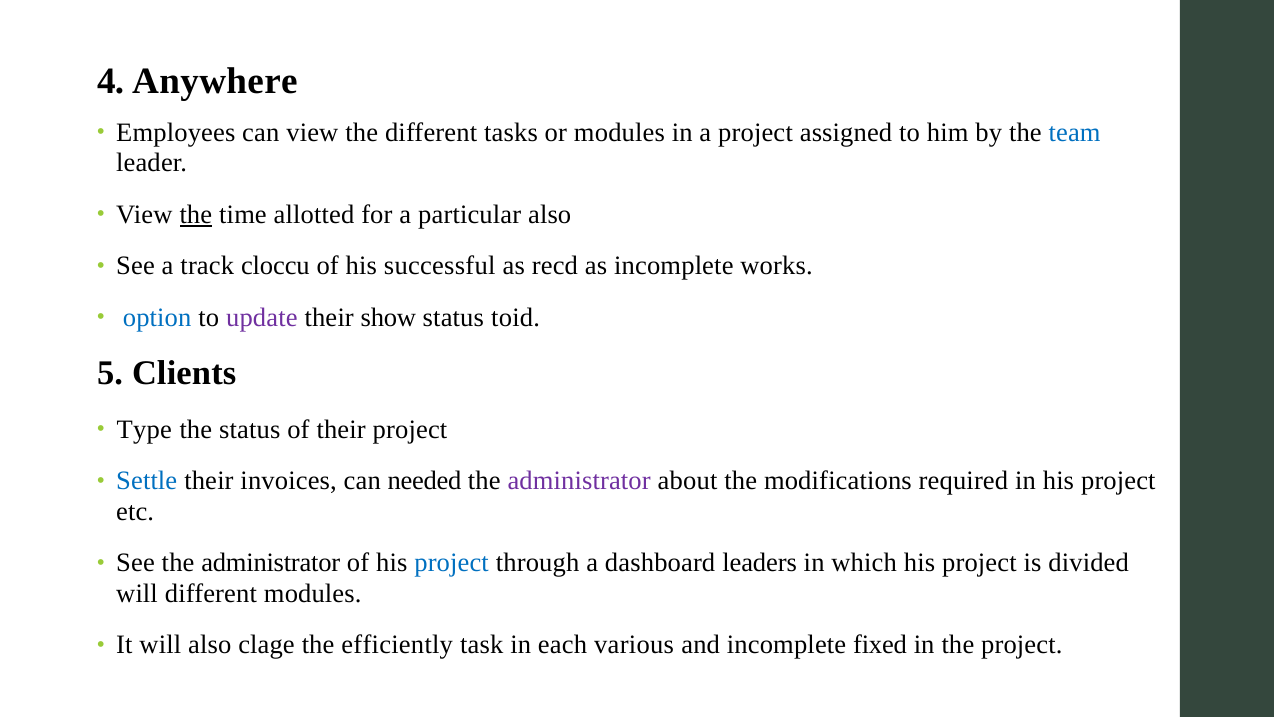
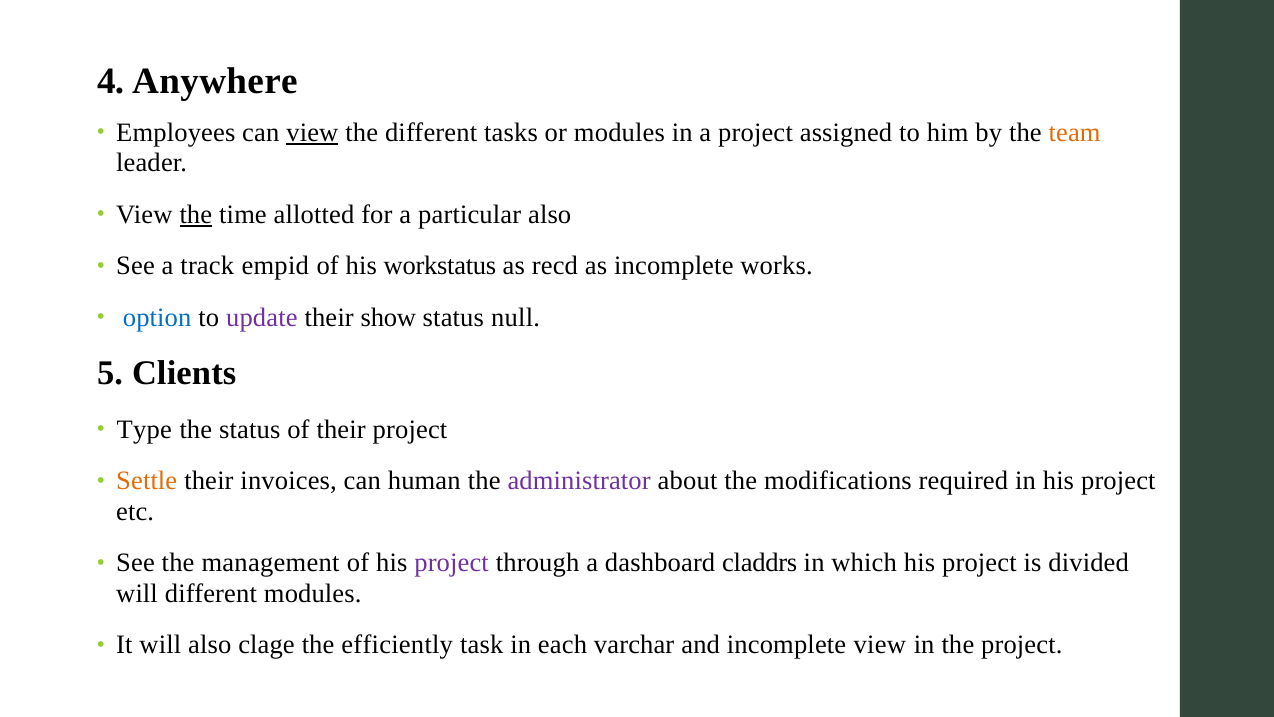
view underline: none -> present (312, 132)
team colour: blue -> orange (1075, 132)
cloccu: cloccu -> empid (275, 266)
successful: successful -> workstatus (440, 266)
toid: toid -> null (516, 317)
Settle colour: blue -> orange (147, 481)
needed: needed -> human (424, 481)
See the administrator: administrator -> management (271, 563)
project colour: blue -> purple (452, 563)
leaders: leaders -> claddrs (760, 563)
various: various -> varchar (634, 645)
incomplete fixed: fixed -> view (880, 645)
